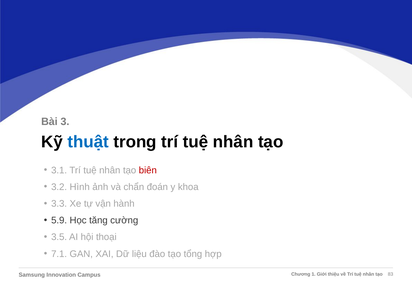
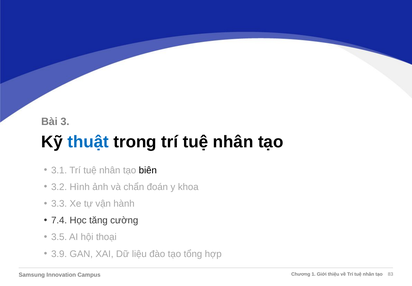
biên colour: red -> black (148, 170)
5.9: 5.9 -> 7.4 (59, 220)
7.1: 7.1 -> 3.9 (59, 253)
